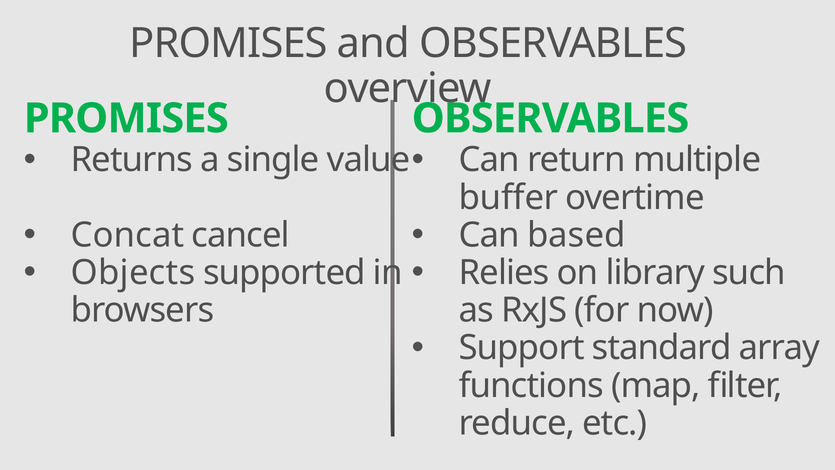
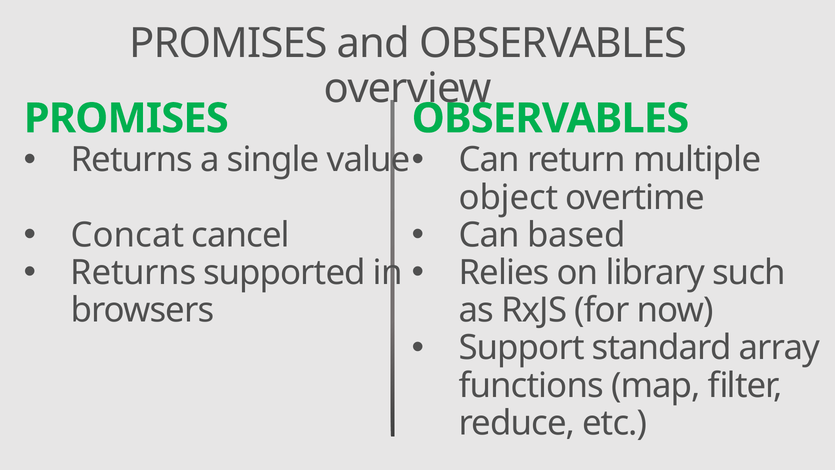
buffer: buffer -> object (508, 197)
Objects: Objects -> Returns (133, 273)
